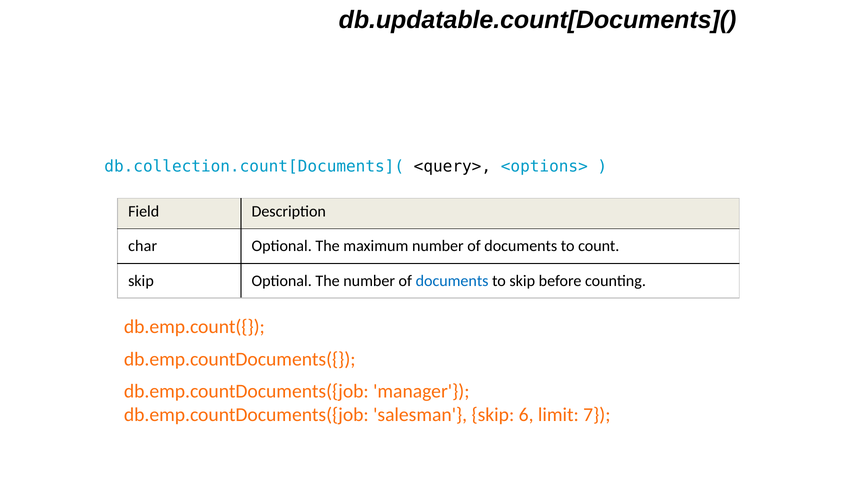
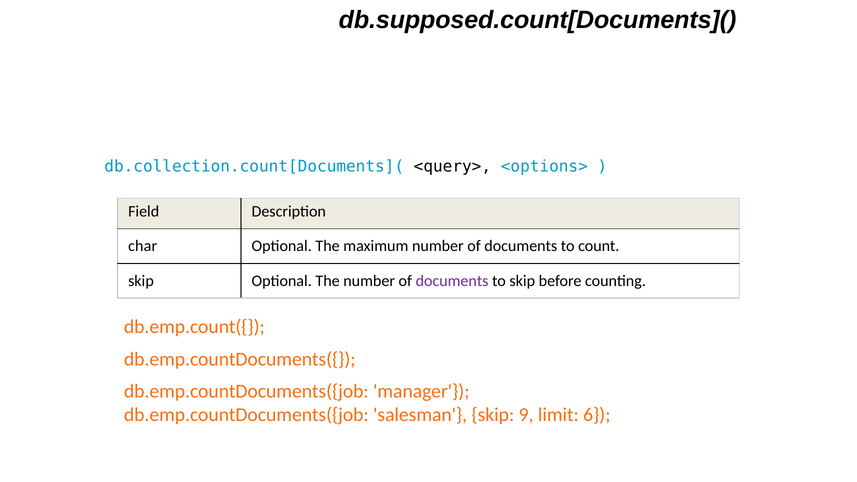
db.updatable.count[Documents](: db.updatable.count[Documents]( -> db.supposed.count[Documents]( (538, 20)
documents colour: blue -> purple (452, 281)
6: 6 -> 9 (526, 415)
7: 7 -> 6 (597, 415)
